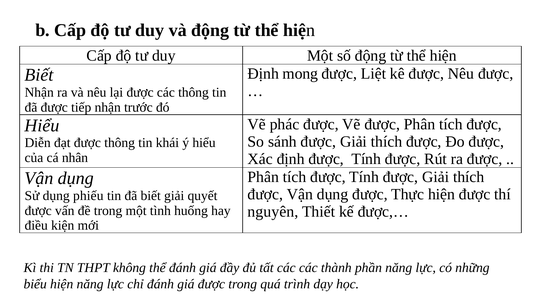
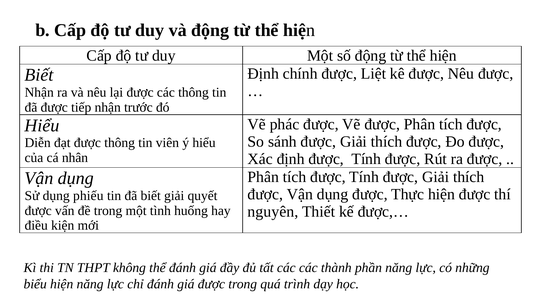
mong: mong -> chính (300, 74)
khái: khái -> viên (167, 143)
